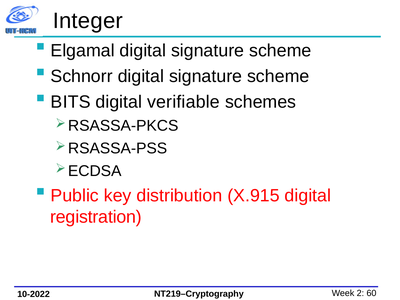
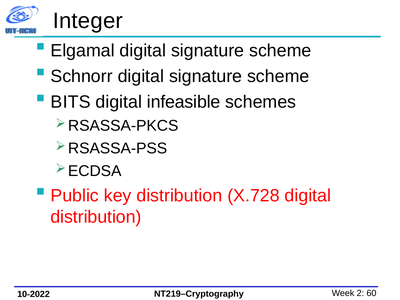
verifiable: verifiable -> infeasible (184, 102)
X.915: X.915 -> X.728 (254, 196)
registration: registration -> distribution (96, 217)
